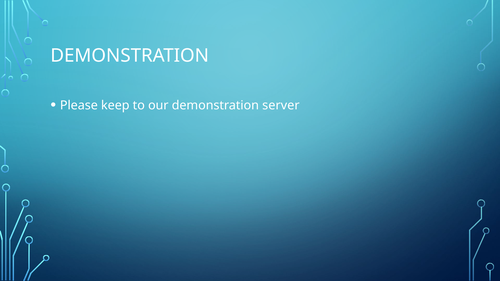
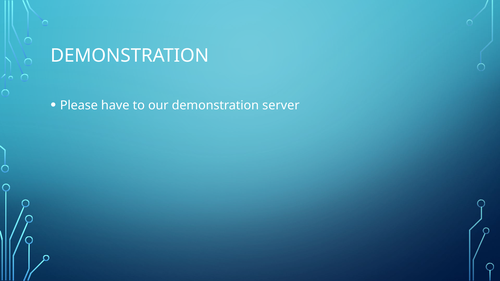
keep: keep -> have (115, 106)
